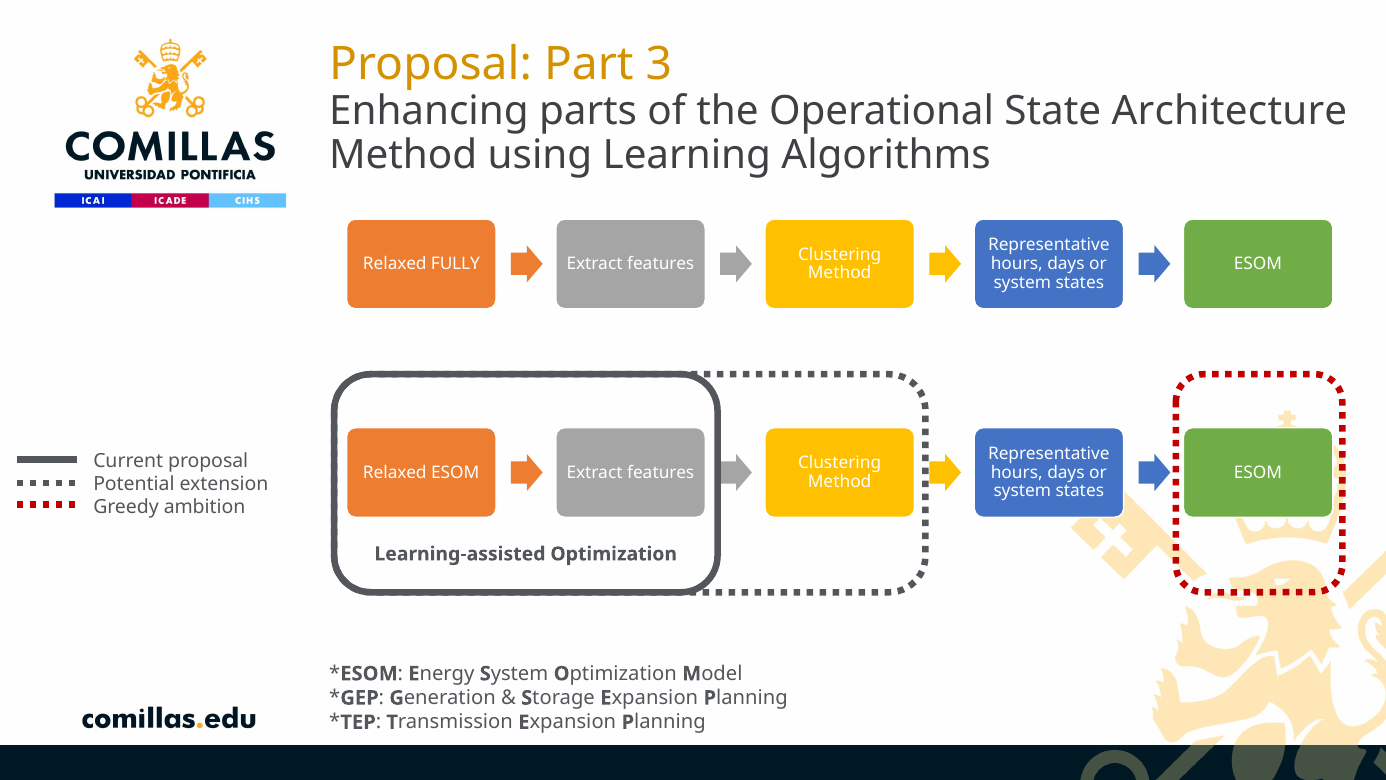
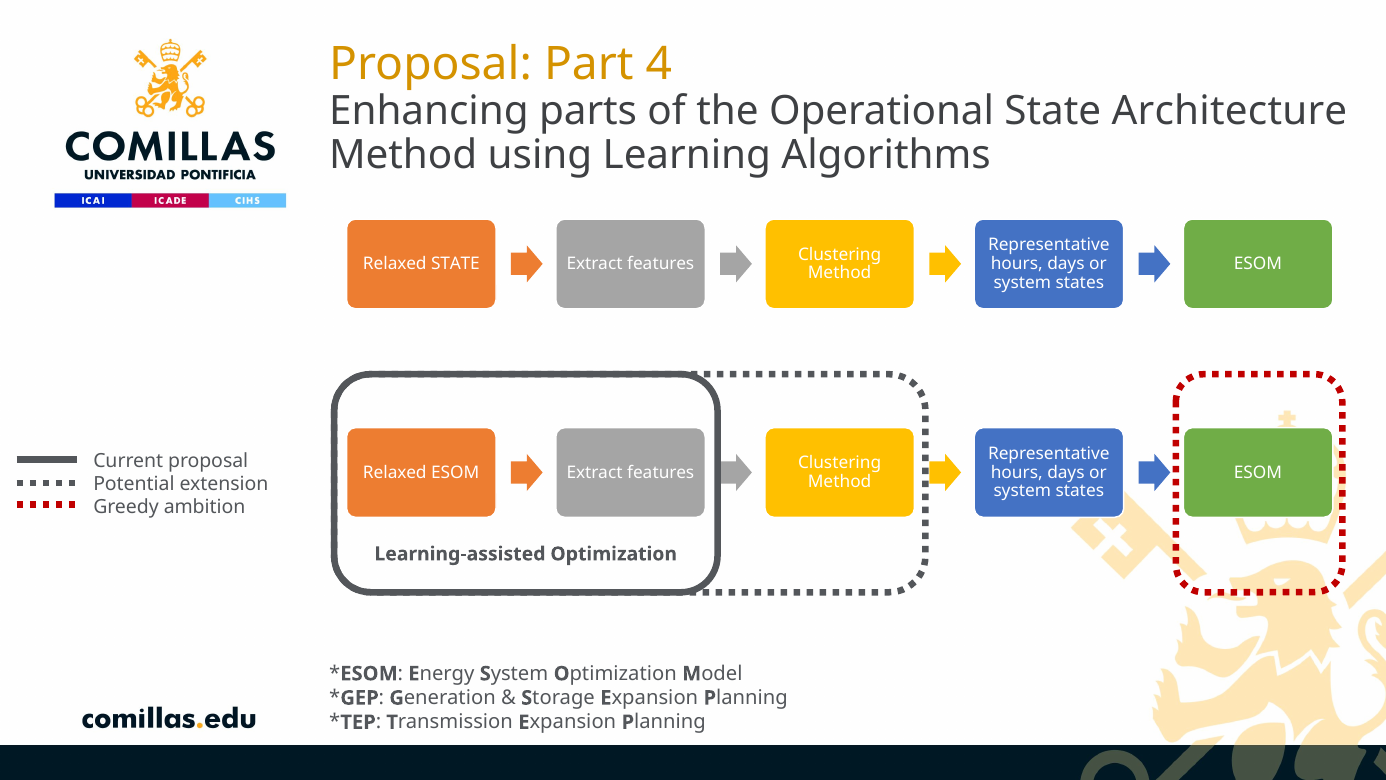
3: 3 -> 4 (659, 64)
FULLY: FULLY -> STATE (455, 264)
